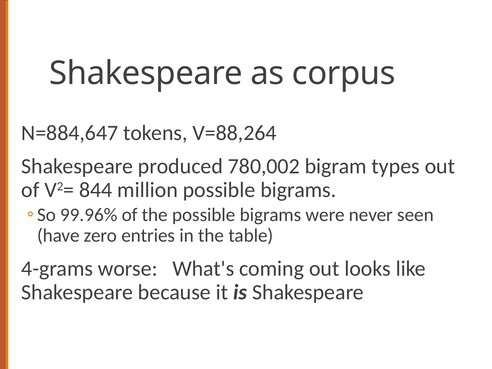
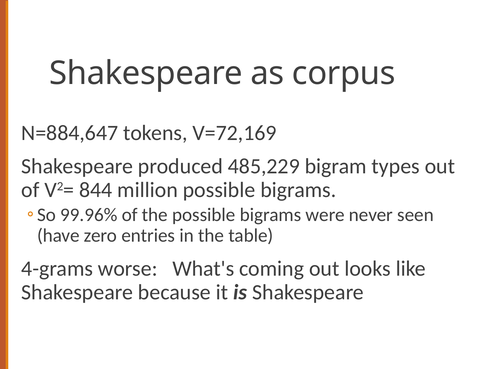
V=88,264: V=88,264 -> V=72,169 (235, 133)
780,002: 780,002 -> 485,229 (264, 166)
